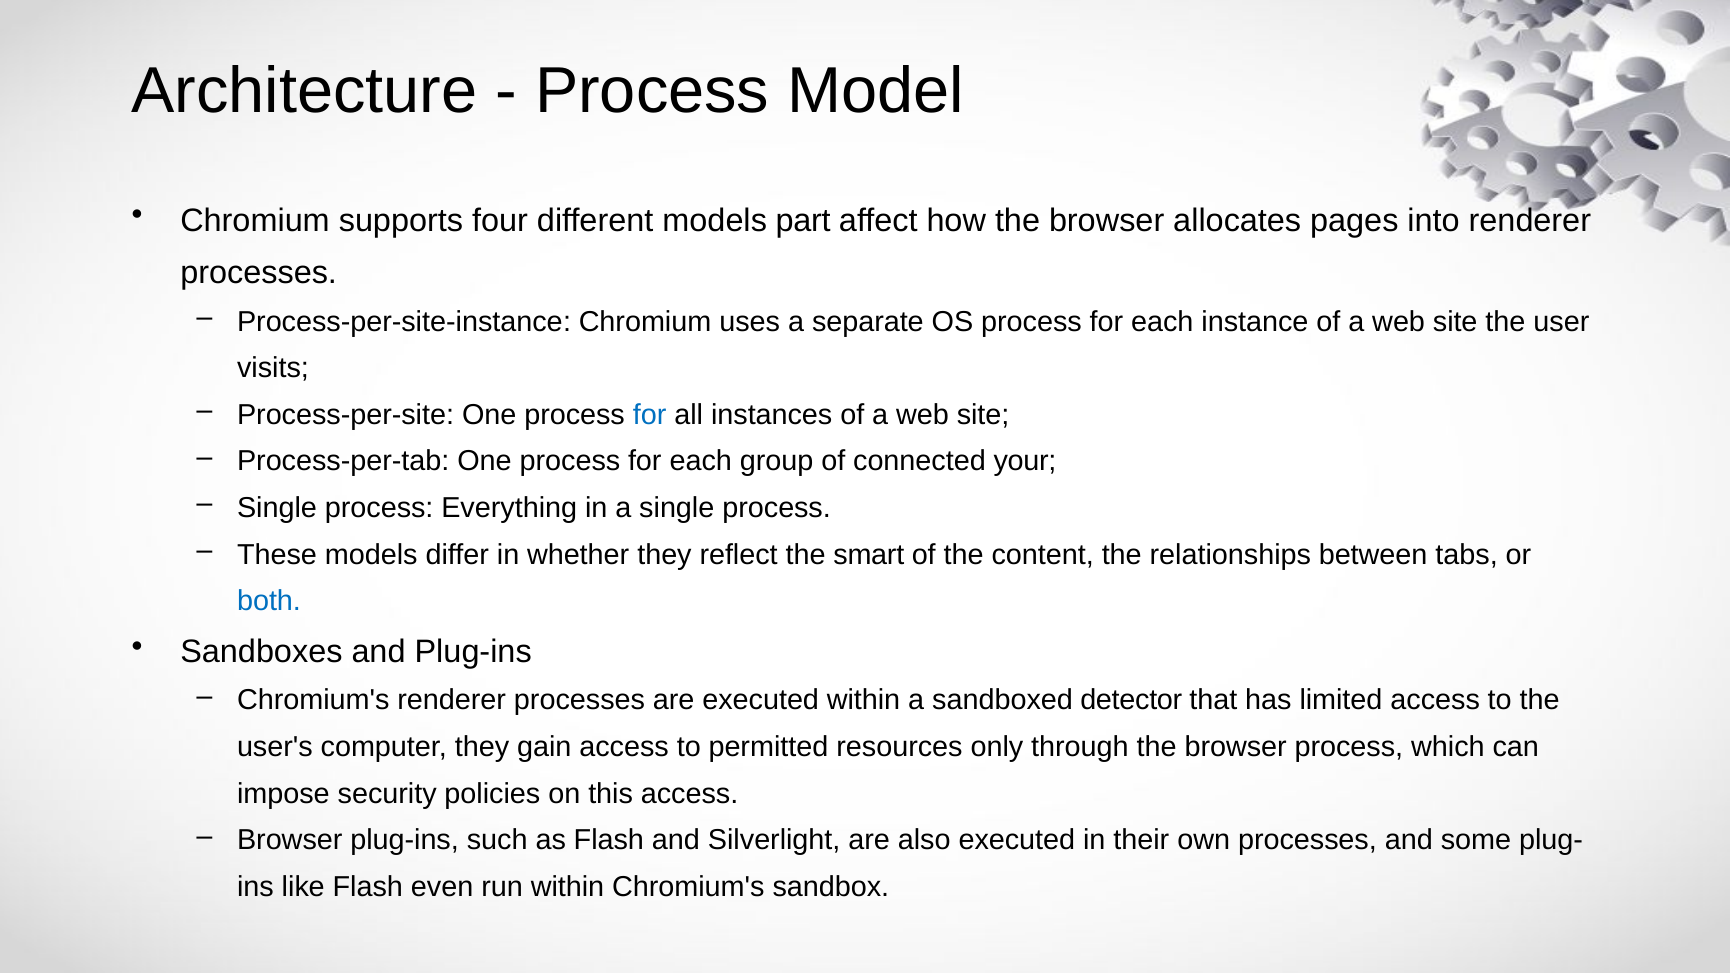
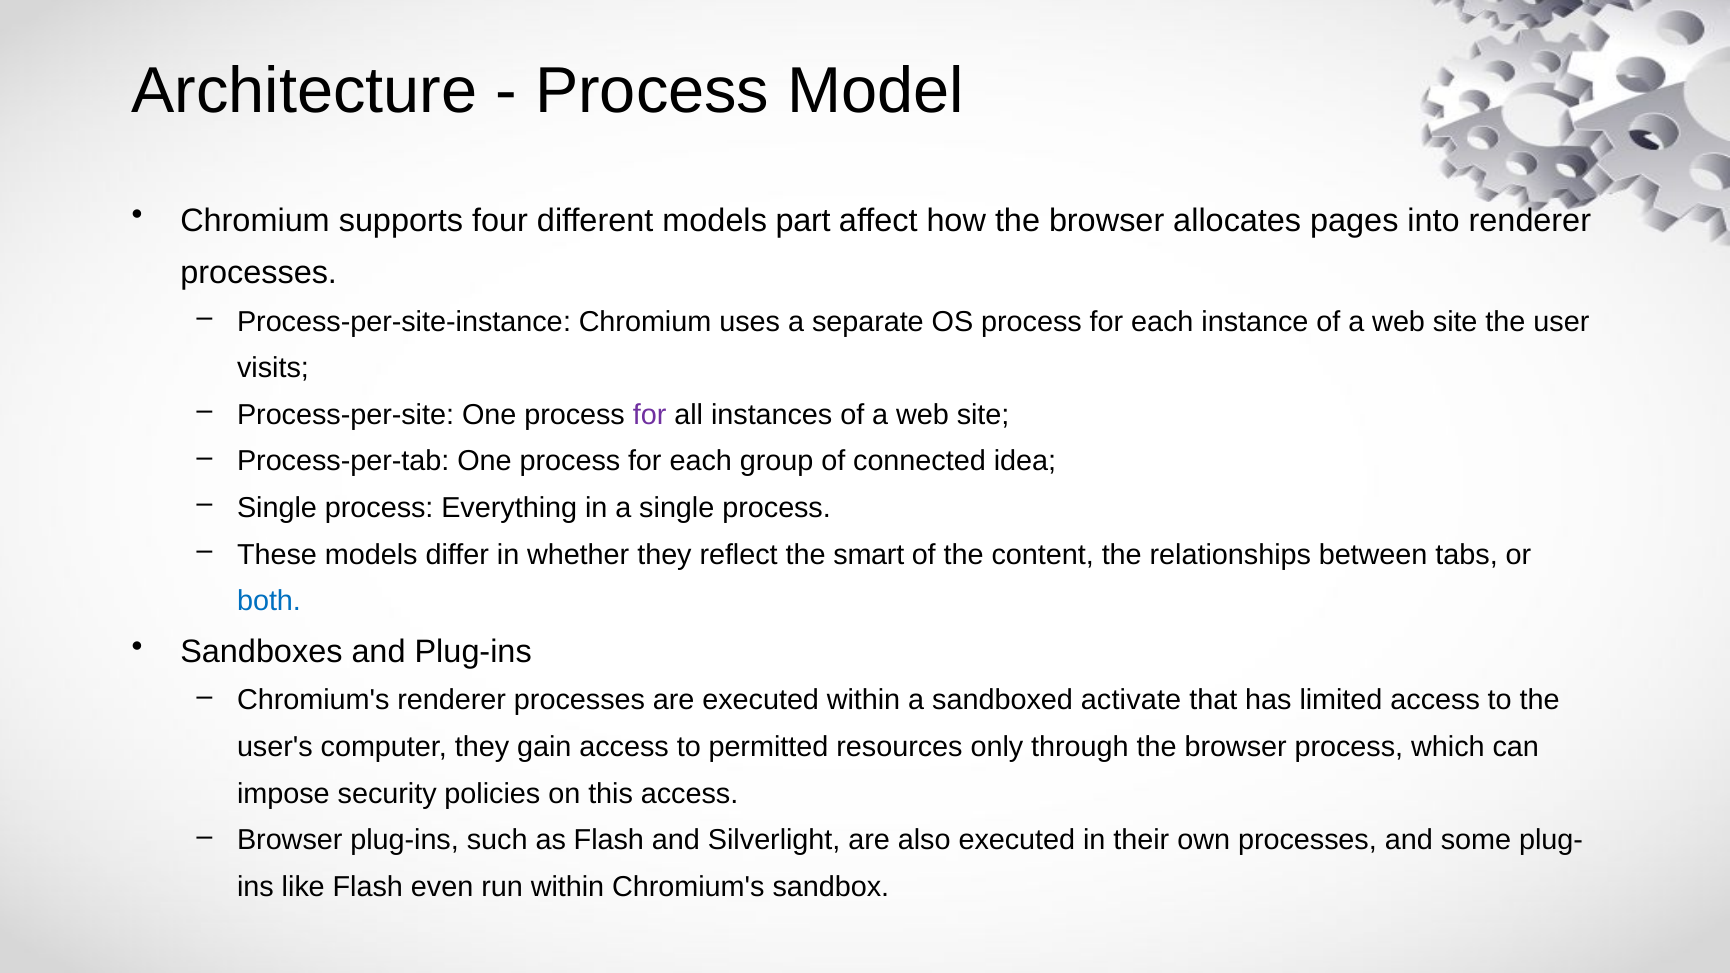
for colour: blue -> purple (650, 415)
your: your -> idea (1025, 461)
detector: detector -> activate (1131, 701)
